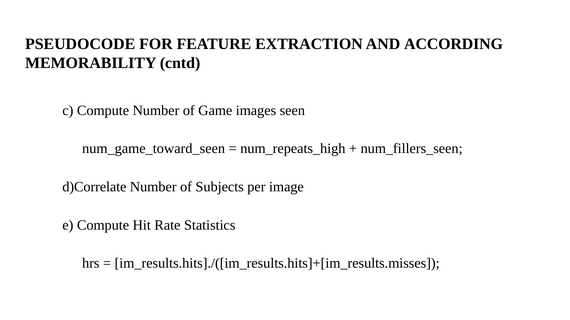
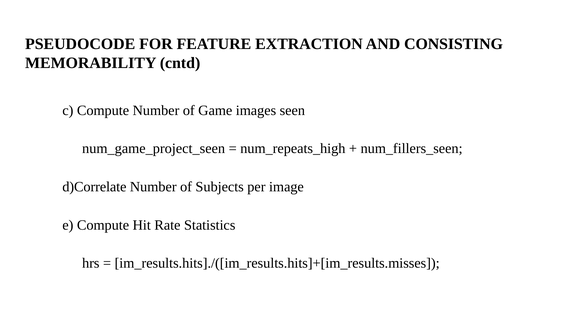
ACCORDING: ACCORDING -> CONSISTING (454, 44)
num_game_toward_seen: num_game_toward_seen -> num_game_project_seen (154, 149)
